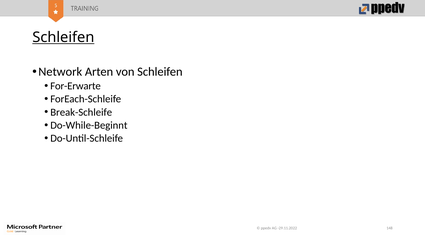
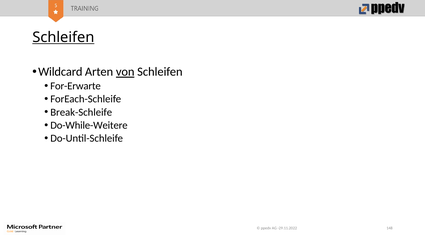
Network: Network -> Wildcard (60, 72)
von underline: none -> present (125, 72)
Do-While-Beginnt: Do-While-Beginnt -> Do-While-Weitere (89, 125)
